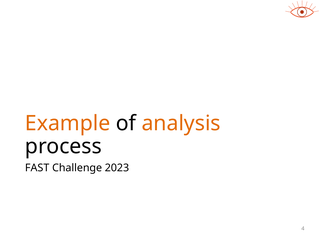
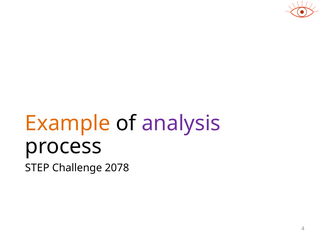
analysis colour: orange -> purple (181, 123)
FAST: FAST -> STEP (37, 167)
2023: 2023 -> 2078 (117, 167)
